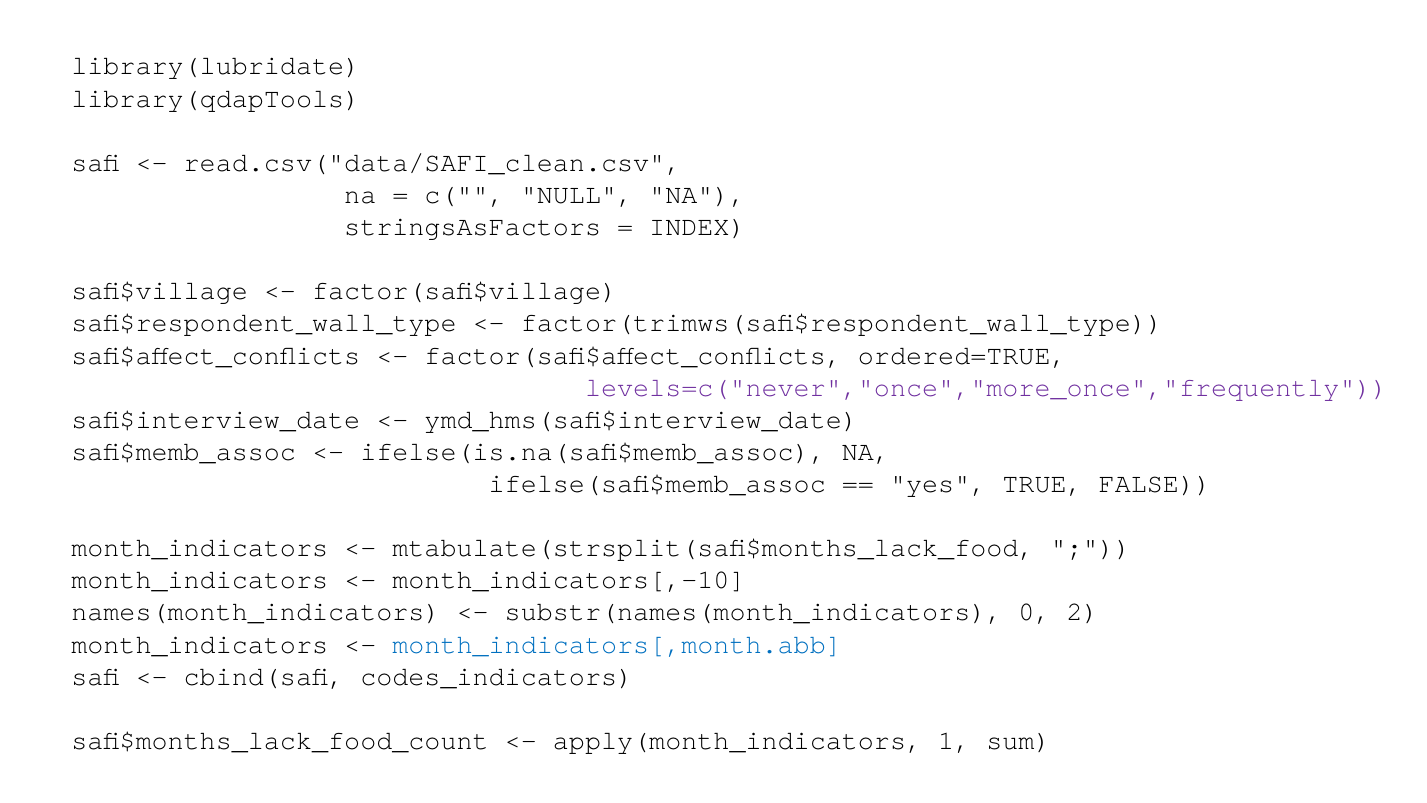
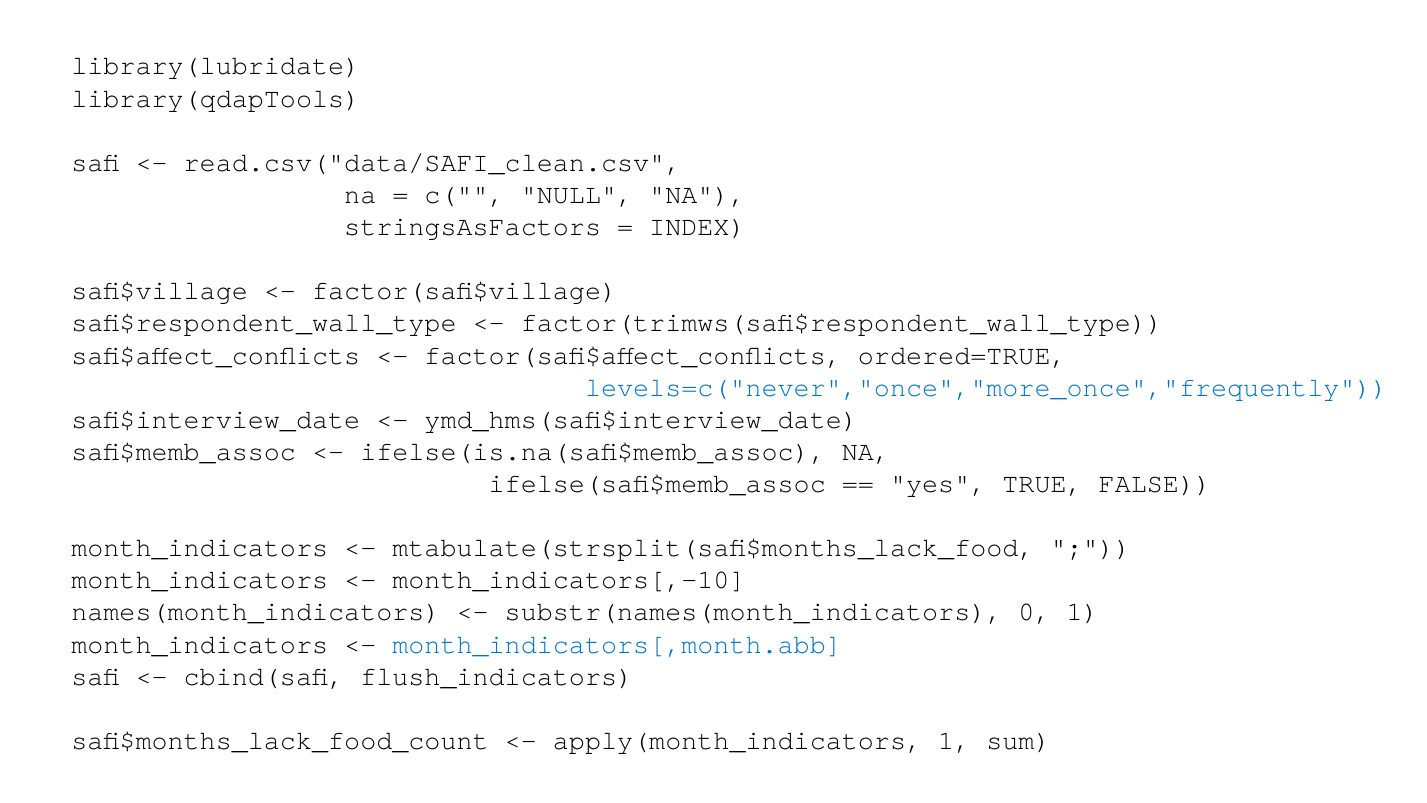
levels=c("never","once","more_once","frequently colour: purple -> blue (986, 387)
0 2: 2 -> 1 (1083, 612)
codes_indicators: codes_indicators -> flush_indicators (497, 676)
